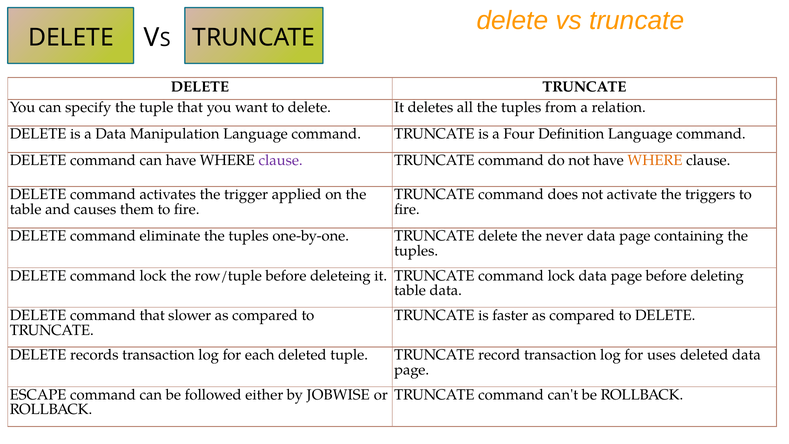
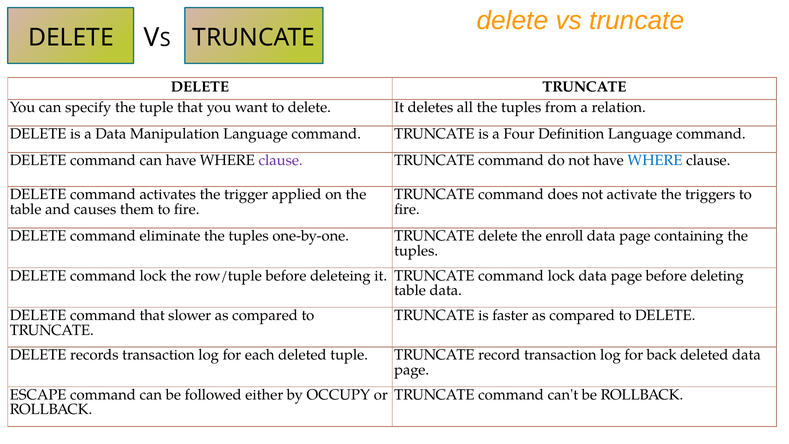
WHERE colour: orange -> blue (655, 160)
never: never -> enroll (565, 236)
uses: uses -> back (662, 355)
JOBWISE: JOBWISE -> OCCUPY (338, 395)
